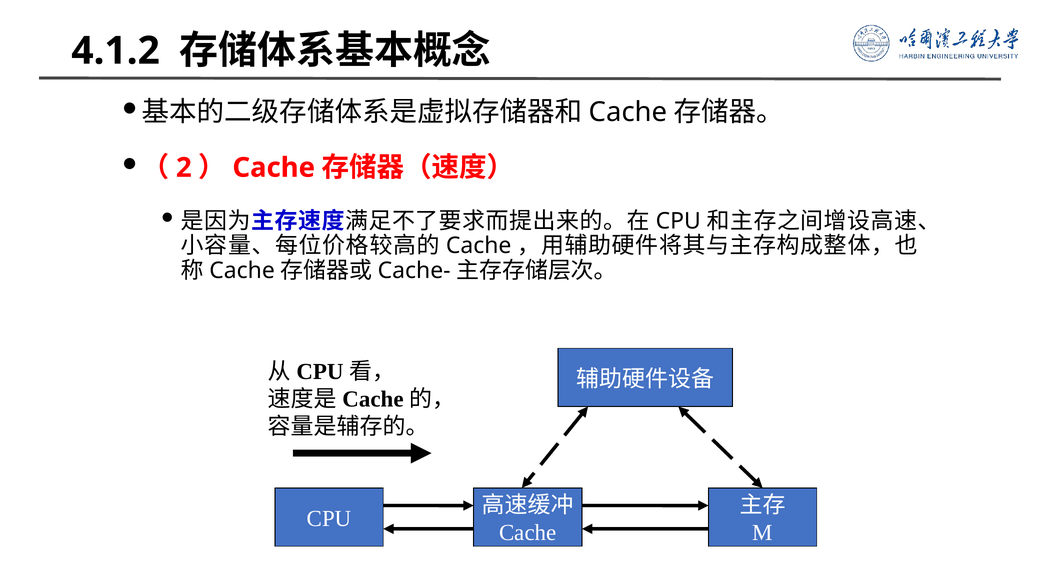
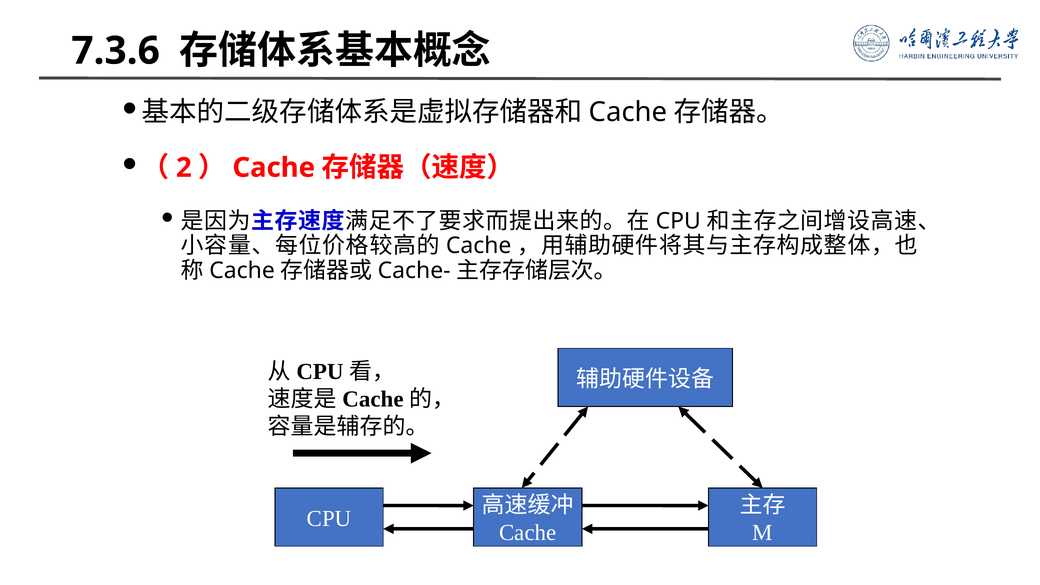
4.1.2: 4.1.2 -> 7.3.6 (116, 51)
